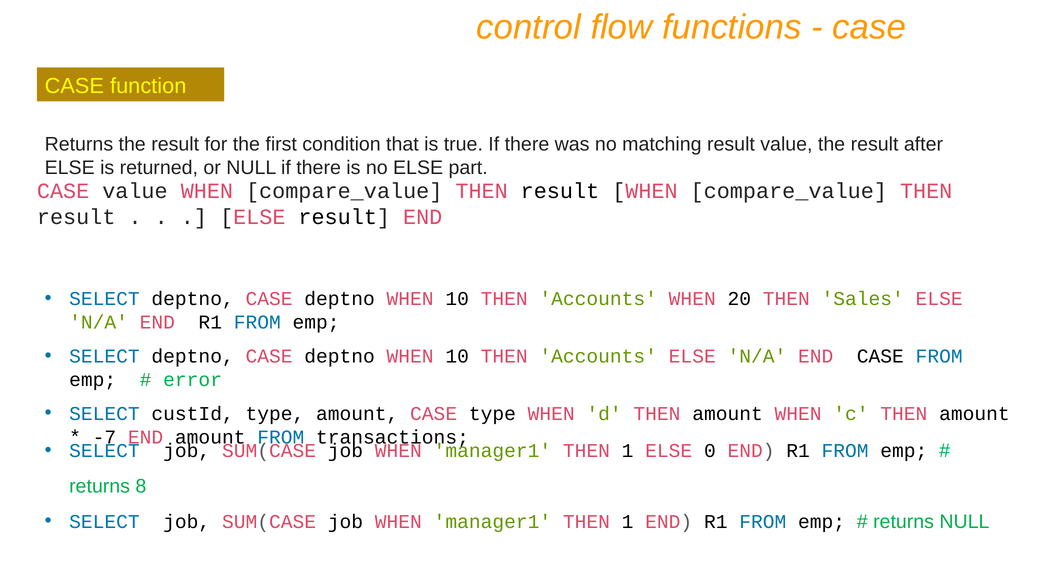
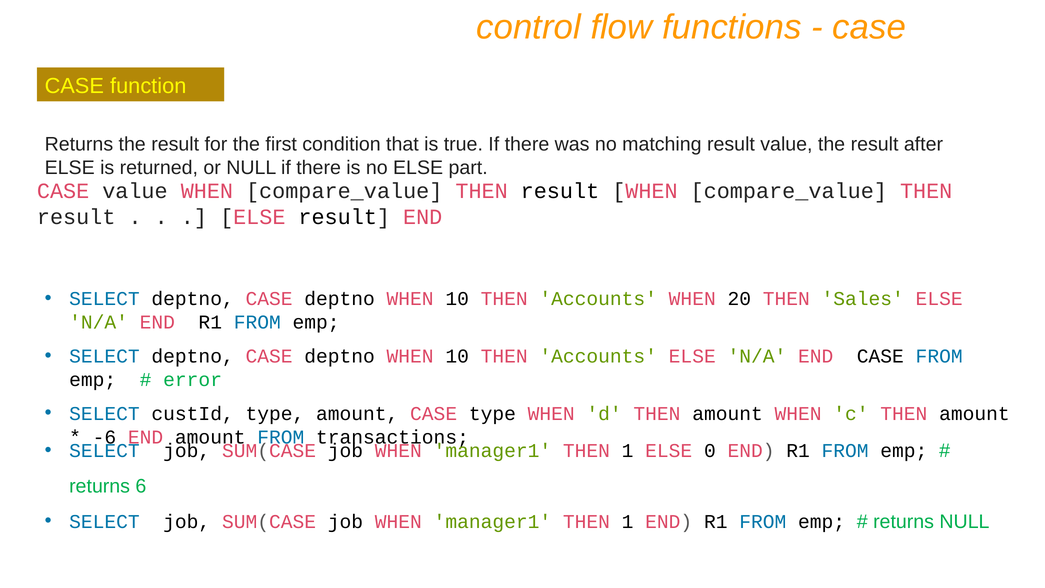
-7: -7 -> -6 (104, 437)
8: 8 -> 6 (141, 486)
